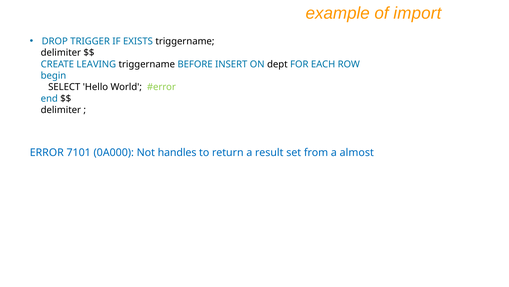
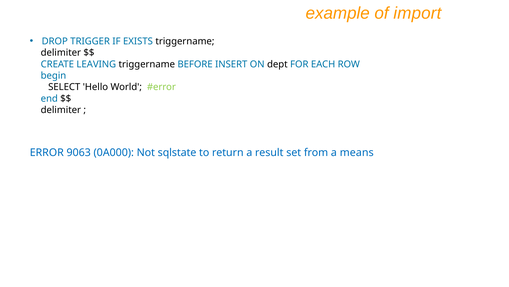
7101: 7101 -> 9063 (79, 152)
handles: handles -> sqlstate (177, 152)
almost: almost -> means (357, 152)
